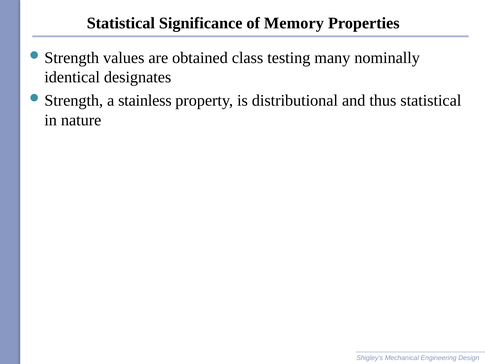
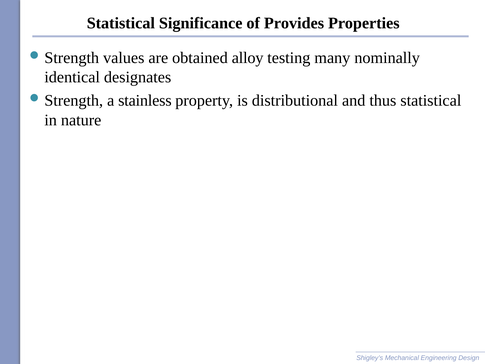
Memory: Memory -> Provides (294, 23)
class: class -> alloy (248, 58)
